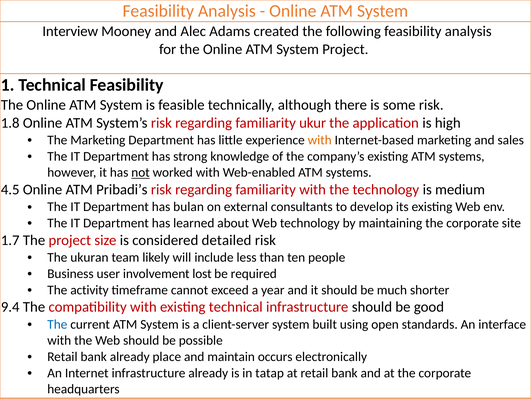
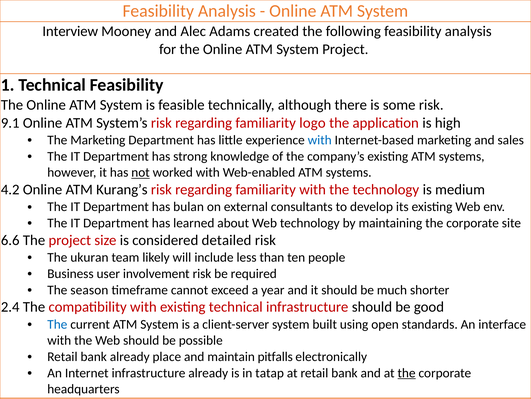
1.8: 1.8 -> 9.1 (10, 123)
ukur: ukur -> logo (312, 123)
with colour: orange -> blue (320, 140)
4.5: 4.5 -> 4.2 (10, 189)
Pribadi’s: Pribadi’s -> Kurang’s (122, 189)
1.7: 1.7 -> 6.6 (10, 240)
involvement lost: lost -> risk (202, 273)
activity: activity -> season (89, 289)
9.4: 9.4 -> 2.4 (10, 307)
occurs: occurs -> pitfalls (275, 356)
the underline: none -> present (407, 372)
